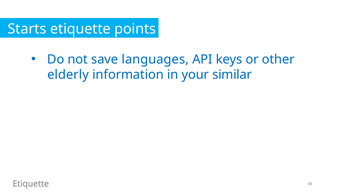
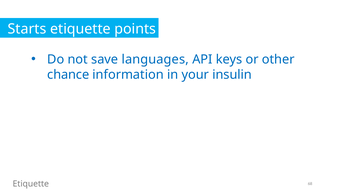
elderly: elderly -> chance (68, 75)
similar: similar -> insulin (232, 75)
